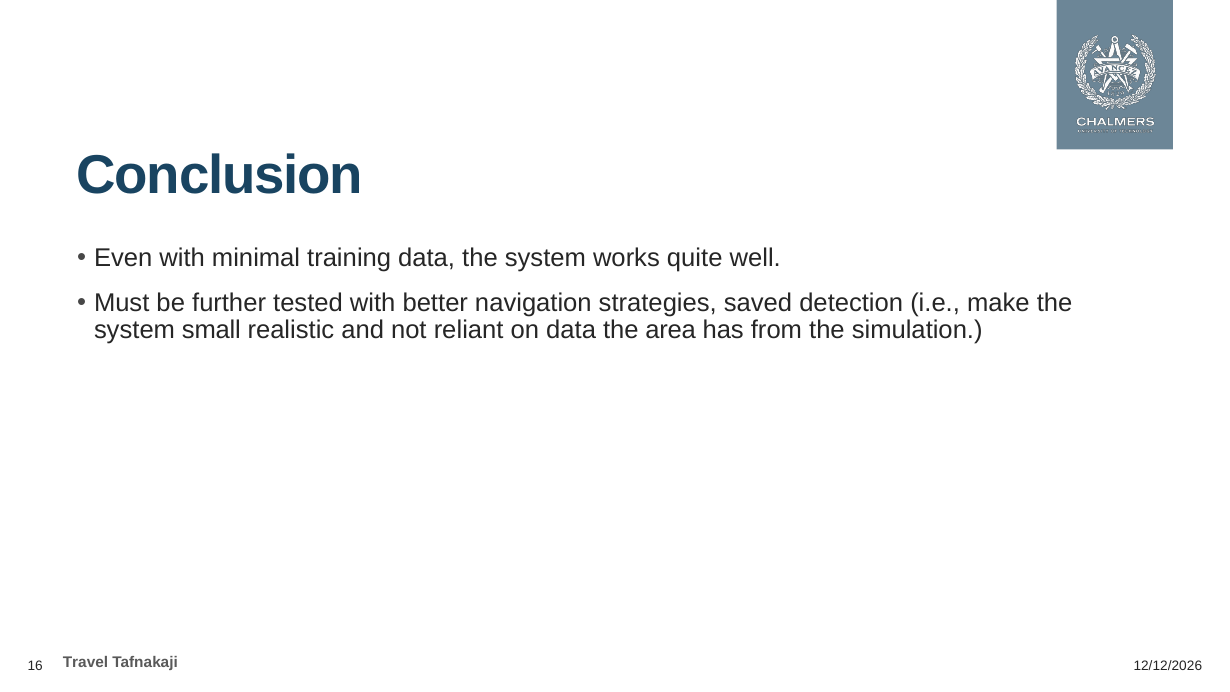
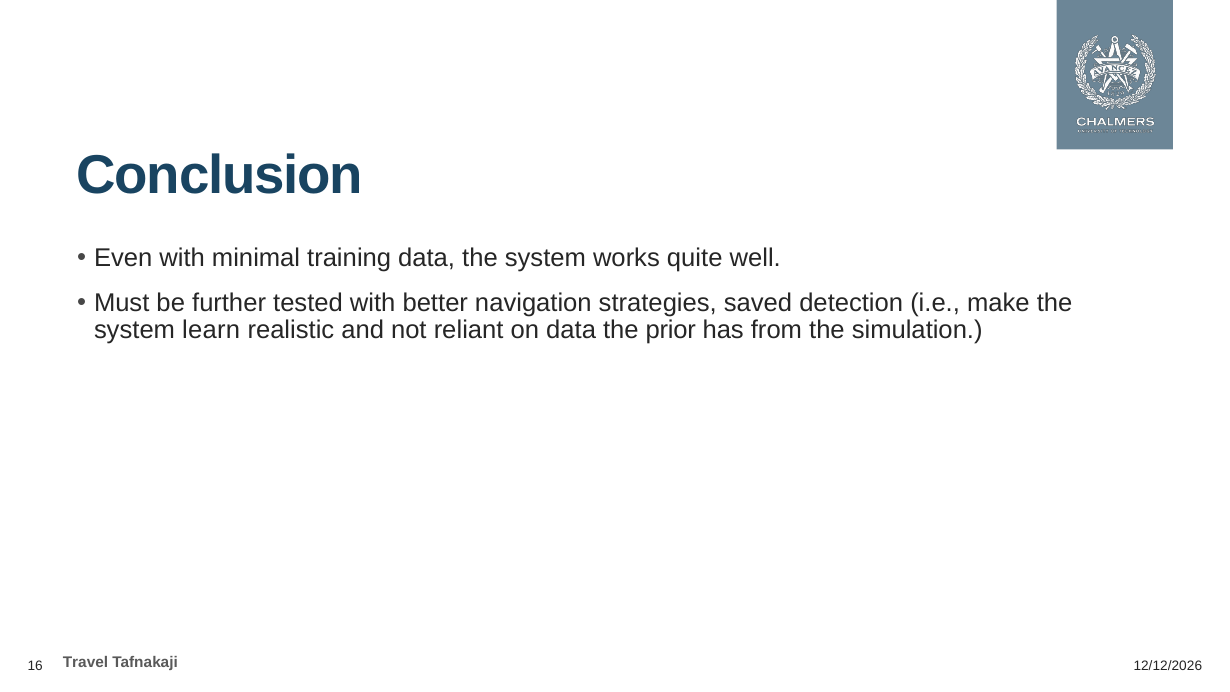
small: small -> learn (211, 330)
area: area -> prior (671, 330)
